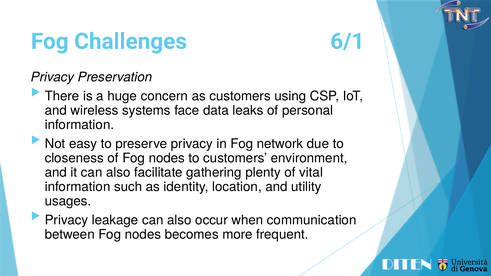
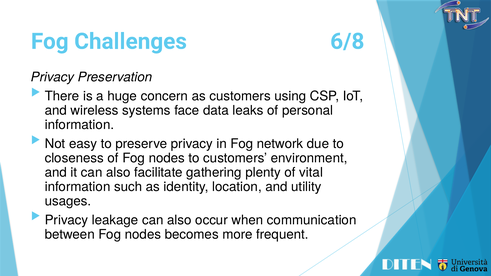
6/1: 6/1 -> 6/8 (347, 41)
